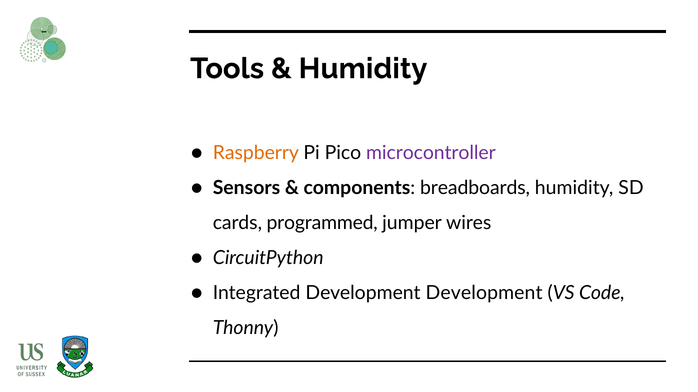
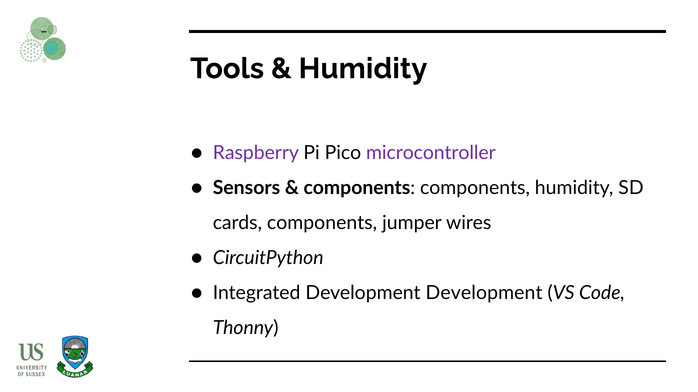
Raspberry colour: orange -> purple (256, 153)
components breadboards: breadboards -> components (475, 188)
cards programmed: programmed -> components (322, 223)
